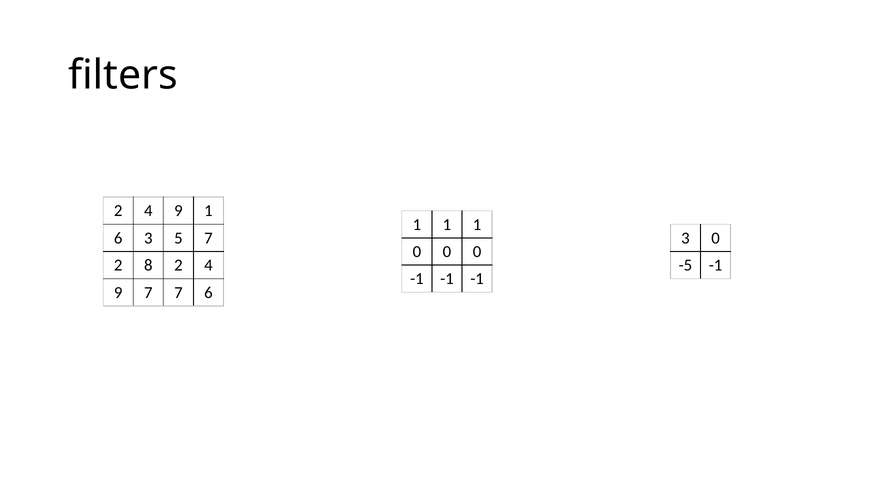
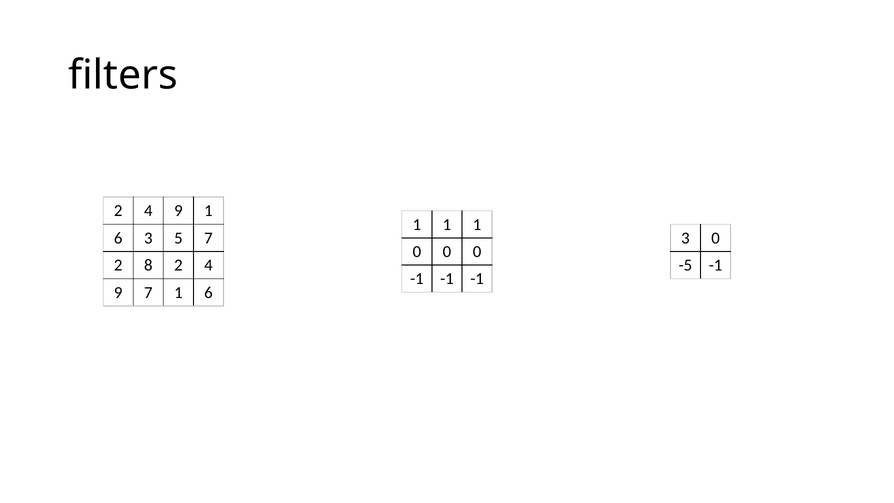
7 7: 7 -> 1 (178, 292)
